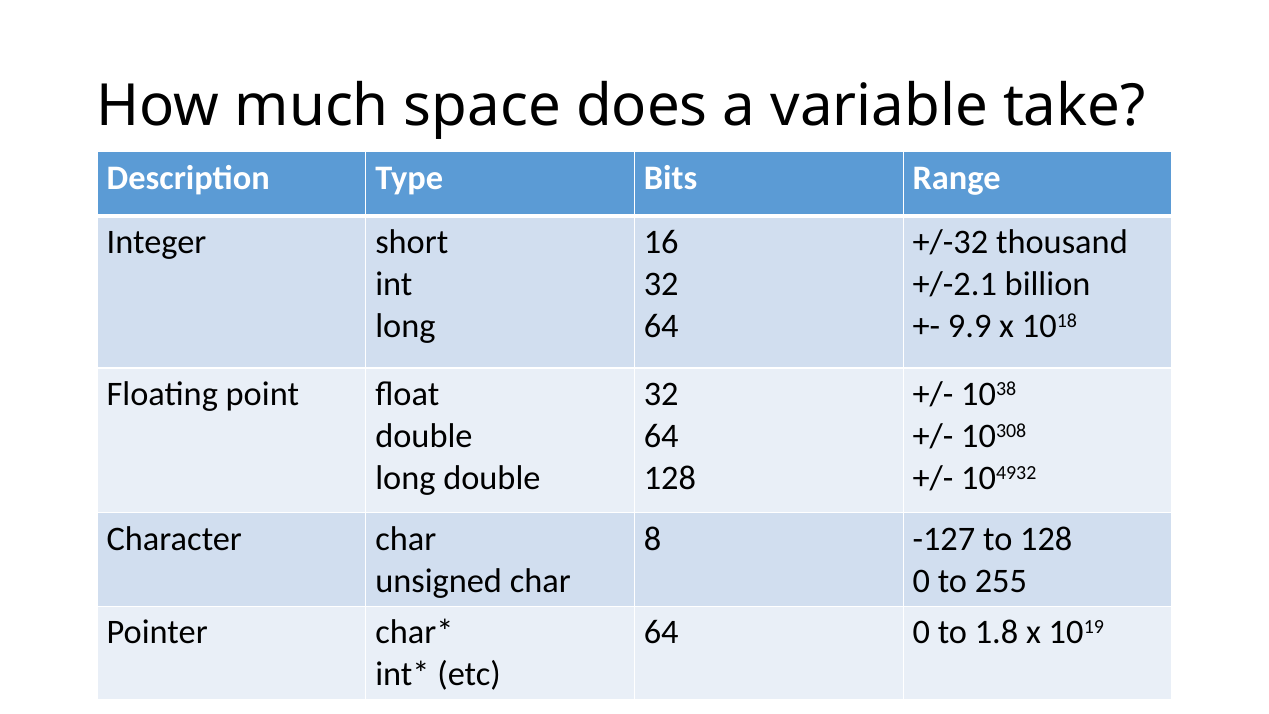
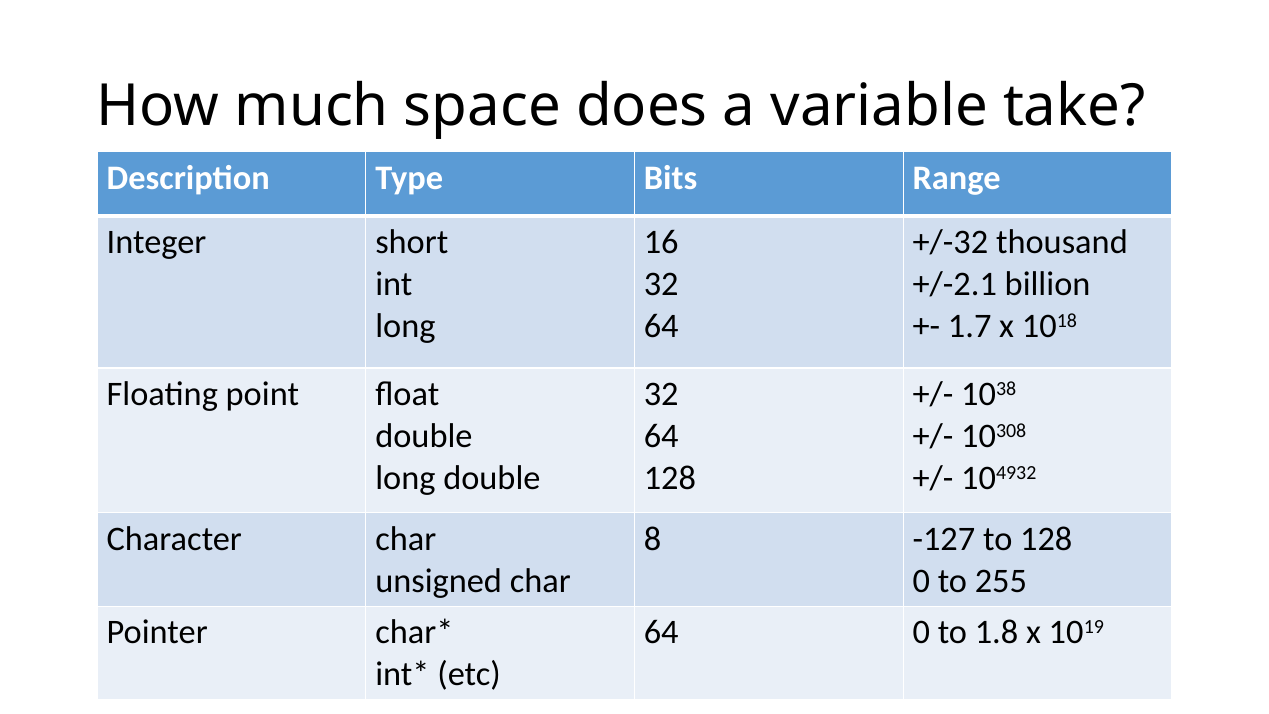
9.9: 9.9 -> 1.7 (970, 326)
